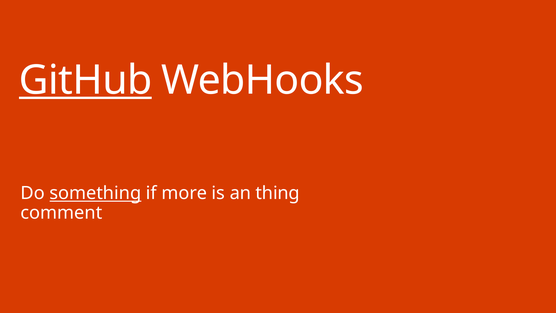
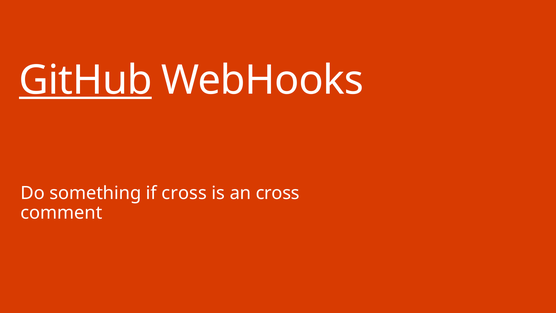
something underline: present -> none (95, 193)
if more: more -> cross (184, 193)
an thing: thing -> cross (278, 193)
